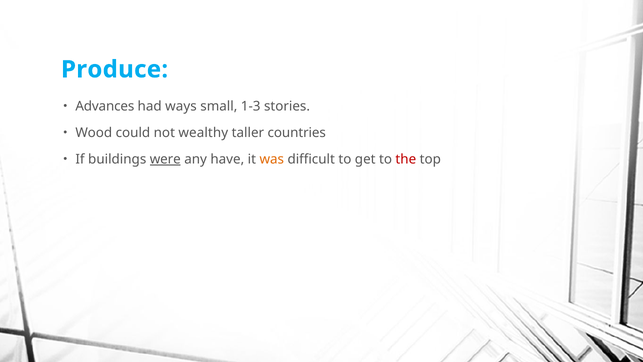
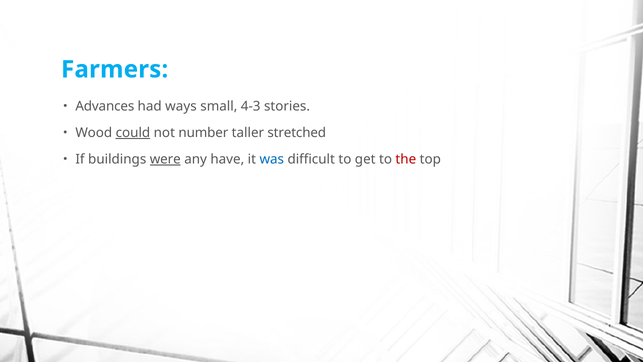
Produce: Produce -> Farmers (115, 69)
1-3: 1-3 -> 4-3 (251, 106)
could underline: none -> present (133, 133)
wealthy: wealthy -> number (203, 133)
countries: countries -> stretched (297, 133)
was colour: orange -> blue (272, 159)
